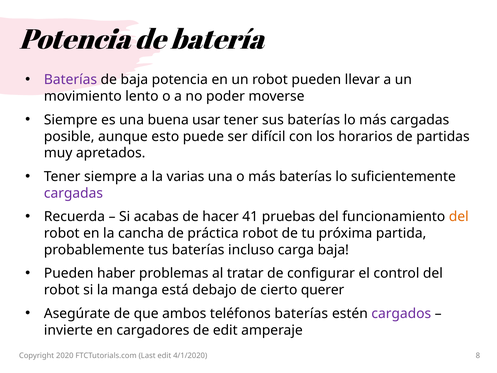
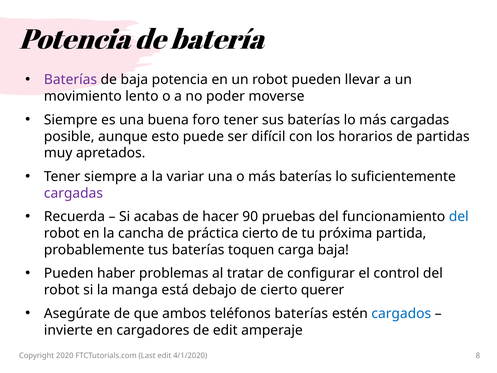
usar: usar -> foro (206, 120)
varias: varias -> variar (185, 176)
41: 41 -> 90 (250, 217)
del colour: orange -> blue (459, 217)
práctica robot: robot -> cierto (260, 233)
incluso: incluso -> toquen (251, 250)
cargados colour: purple -> blue (401, 313)
